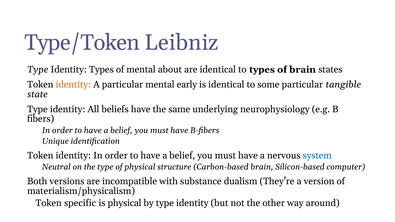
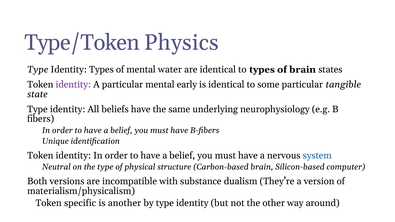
Leibniz: Leibniz -> Physics (181, 43)
about: about -> water (170, 70)
identity colour: orange -> purple (73, 85)
is physical: physical -> another (125, 203)
